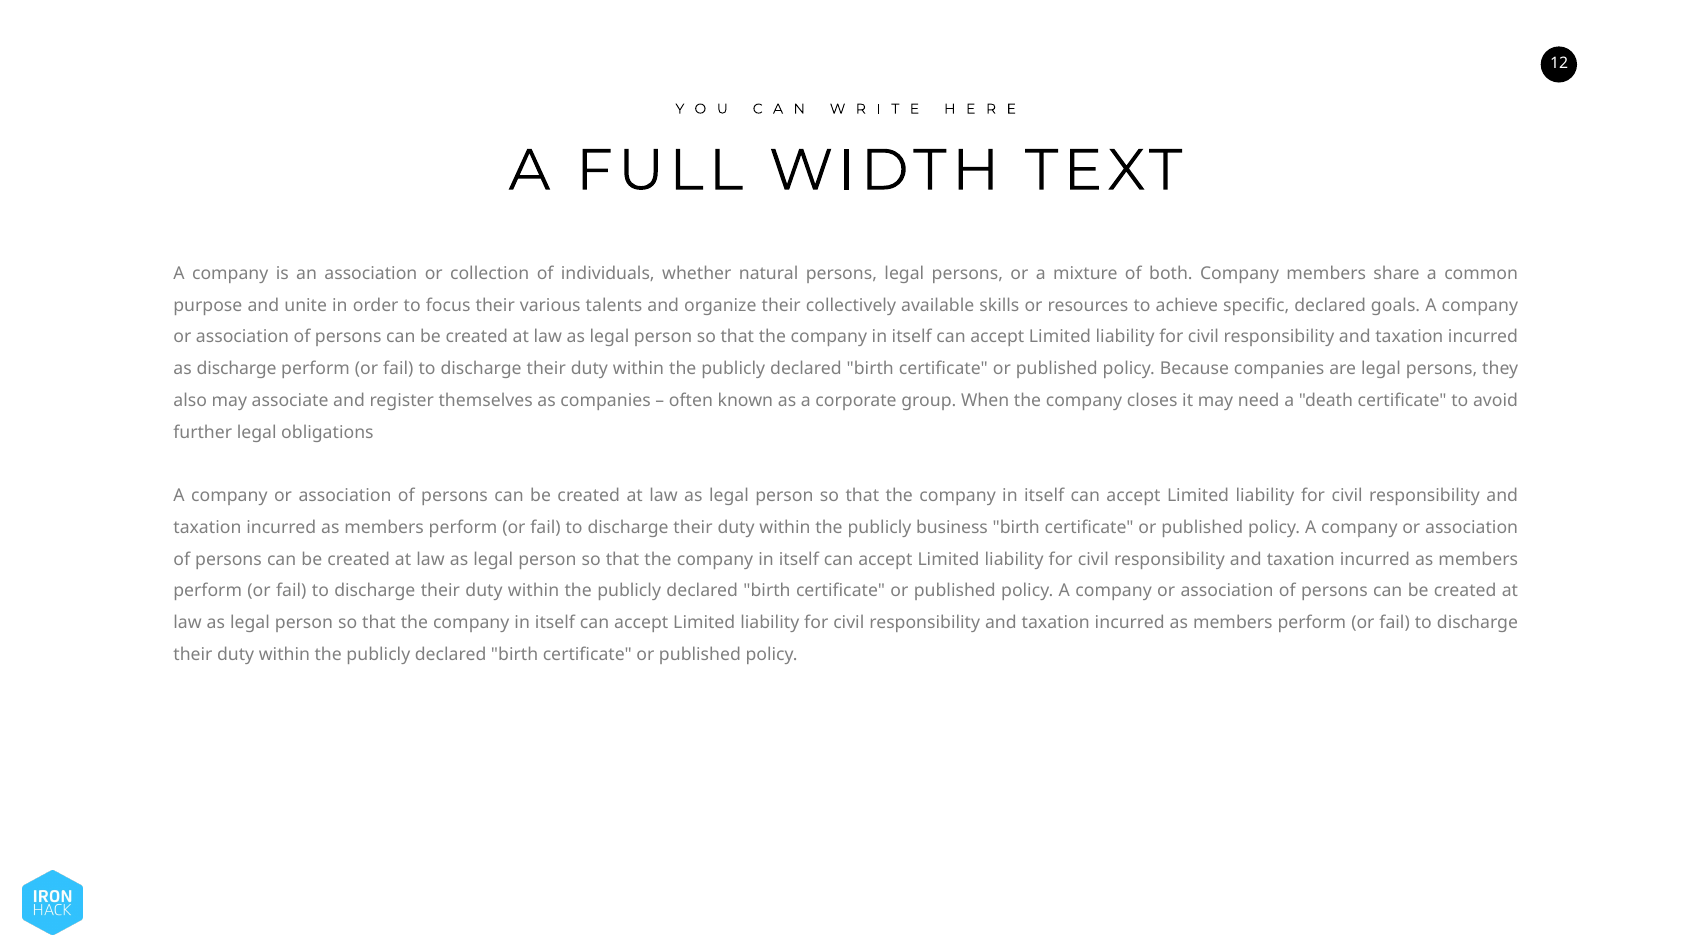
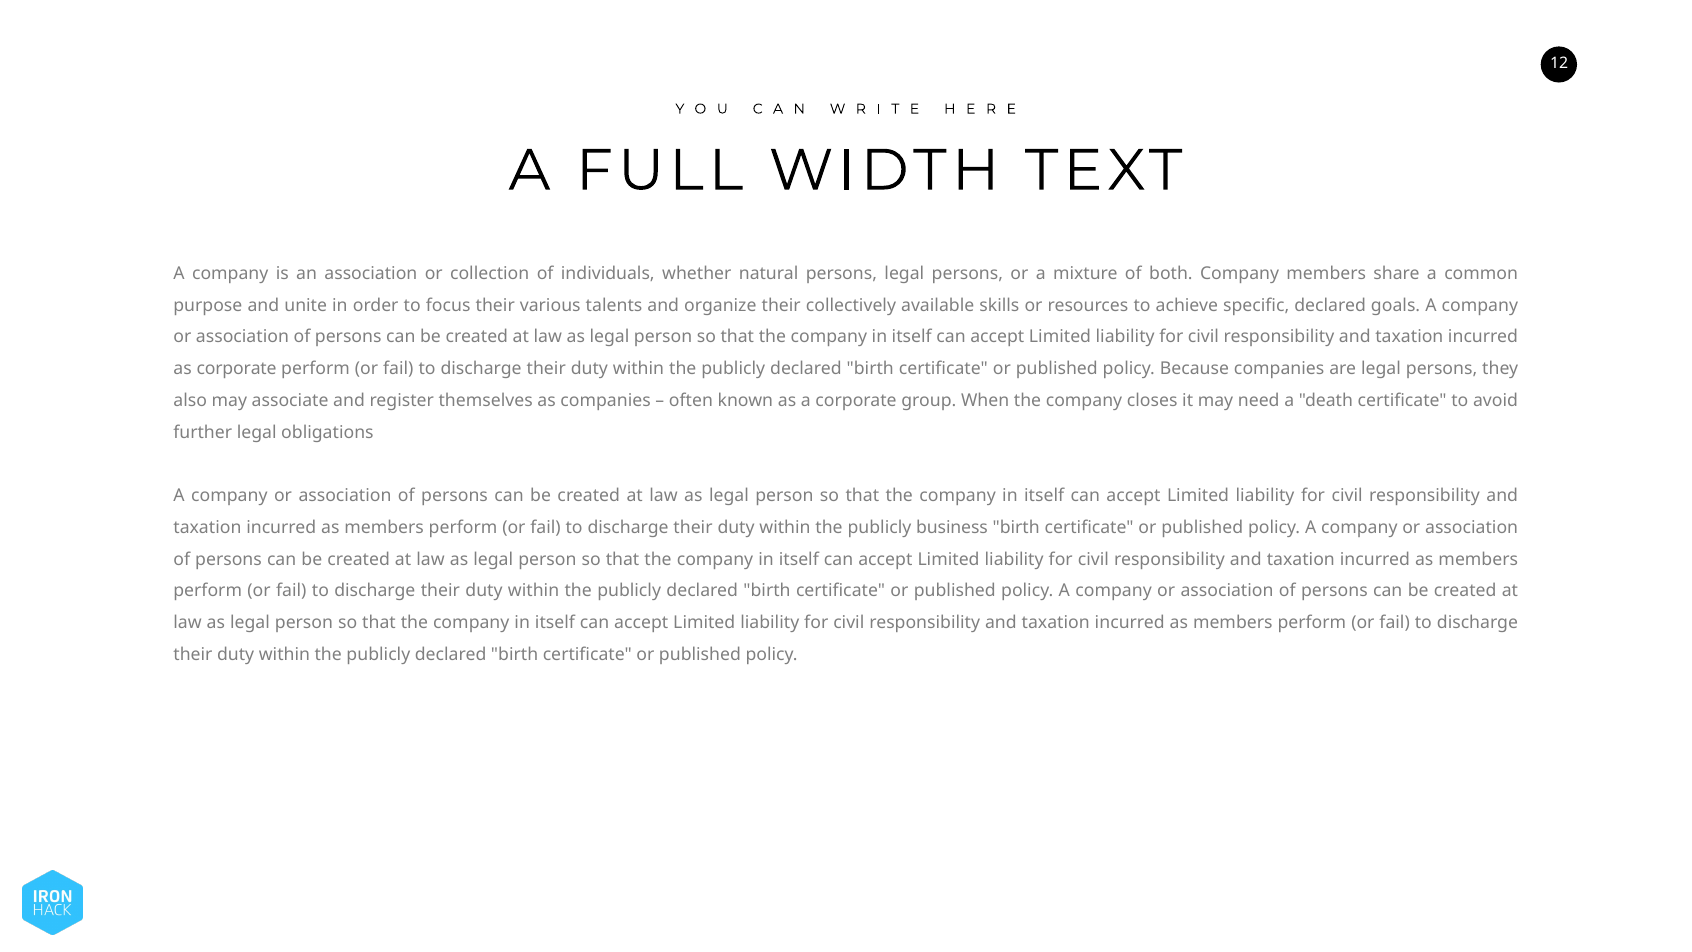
as discharge: discharge -> corporate (237, 369)
